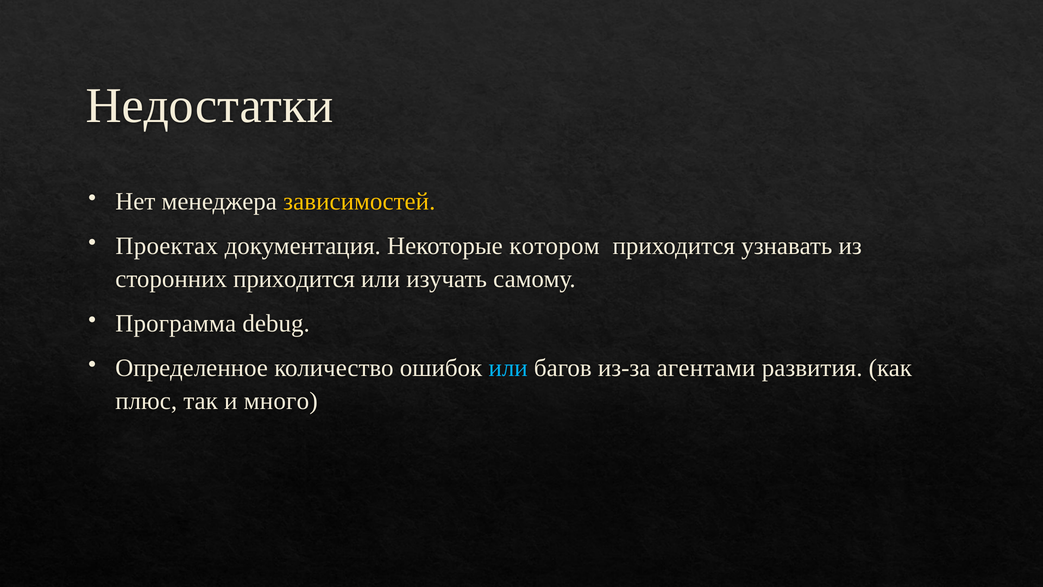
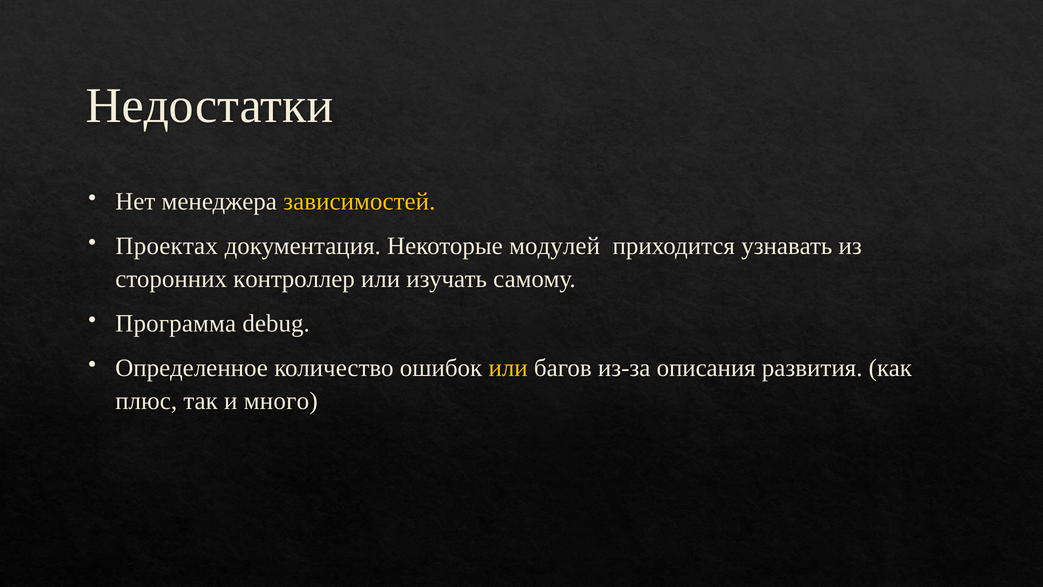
котором: котором -> модулей (555, 246)
сторонних приходится: приходится -> контроллер (294, 279)
или colour: light blue -> yellow (508, 368)
агентами: агентами -> описания (706, 368)
